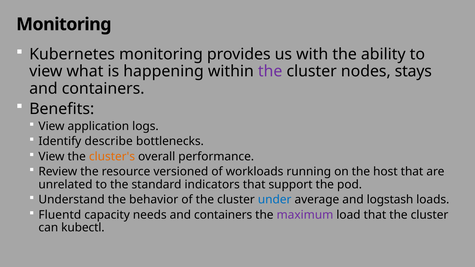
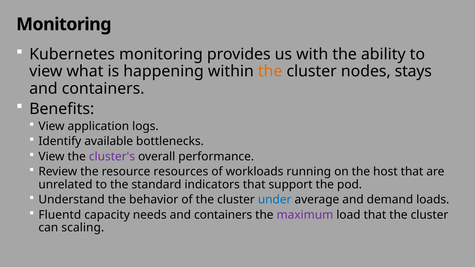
the colour: purple -> orange (270, 71)
describe: describe -> available (109, 141)
cluster's colour: orange -> purple (112, 157)
versioned: versioned -> resources (181, 172)
logstash: logstash -> demand (390, 200)
kubectl: kubectl -> scaling (83, 228)
